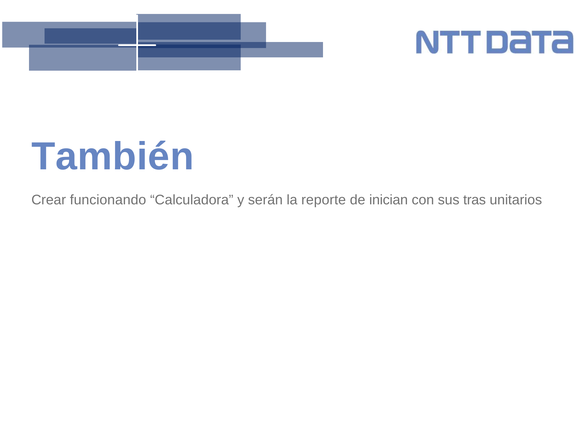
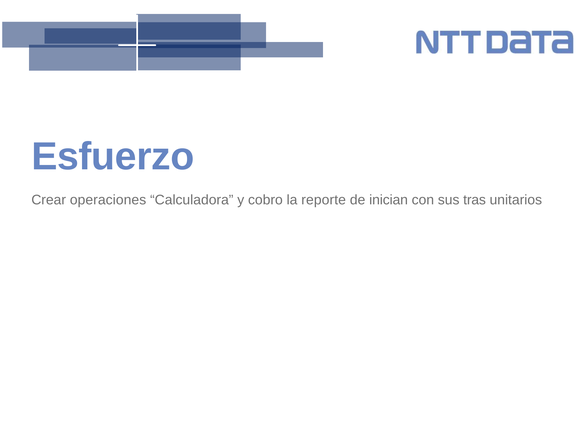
También: También -> Esfuerzo (113, 157)
funcionando: funcionando -> operaciones (108, 200)
serán: serán -> cobro (265, 200)
